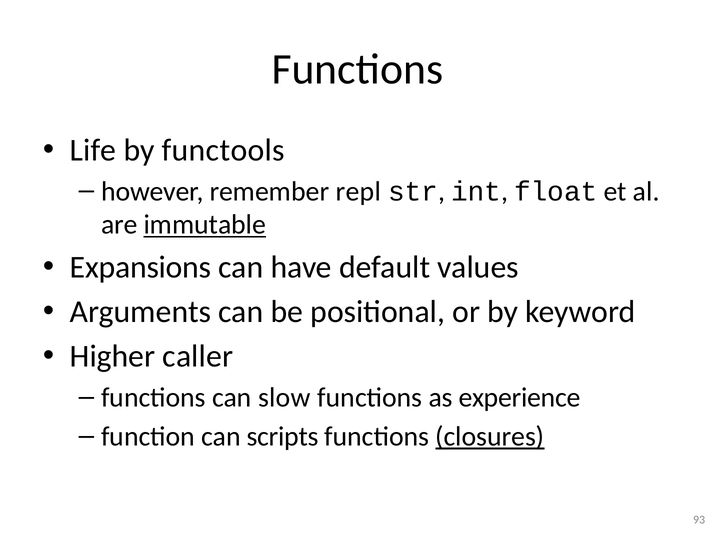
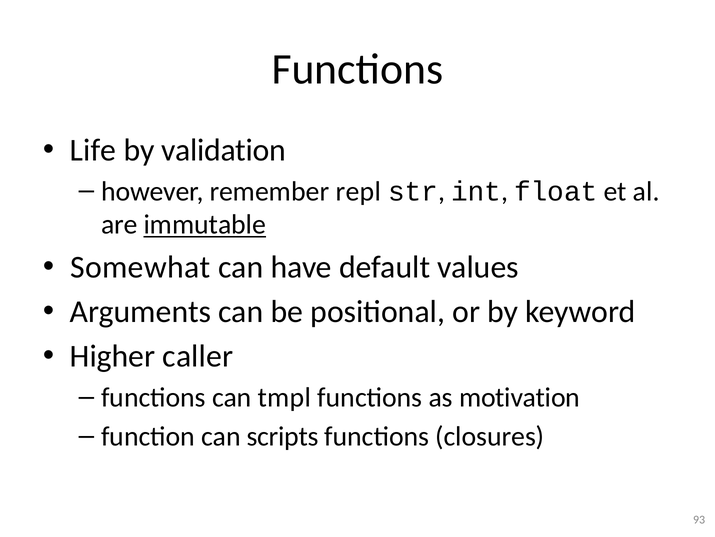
functools: functools -> validation (224, 150)
Expansions: Expansions -> Somewhat (140, 267)
slow: slow -> tmpl (284, 397)
experience: experience -> motivation (520, 397)
closures underline: present -> none (490, 436)
